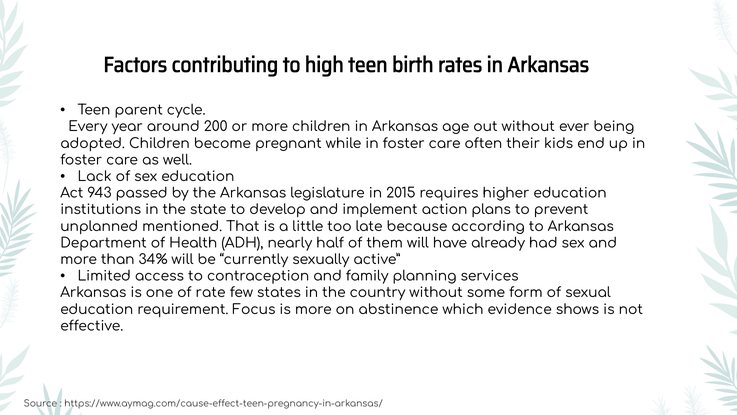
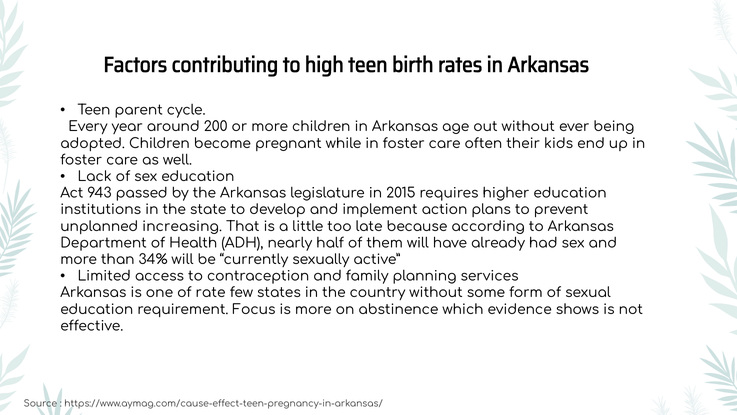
mentioned: mentioned -> increasing (182, 226)
